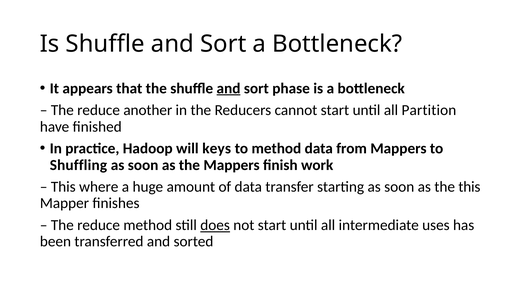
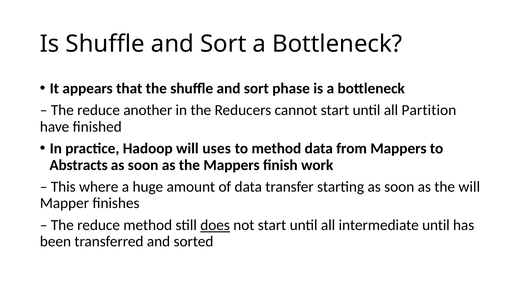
and underline: present -> none (229, 88)
keys: keys -> uses (217, 149)
Shuffling: Shuffling -> Abstracts (79, 165)
the this: this -> will (469, 187)
intermediate uses: uses -> until (436, 225)
